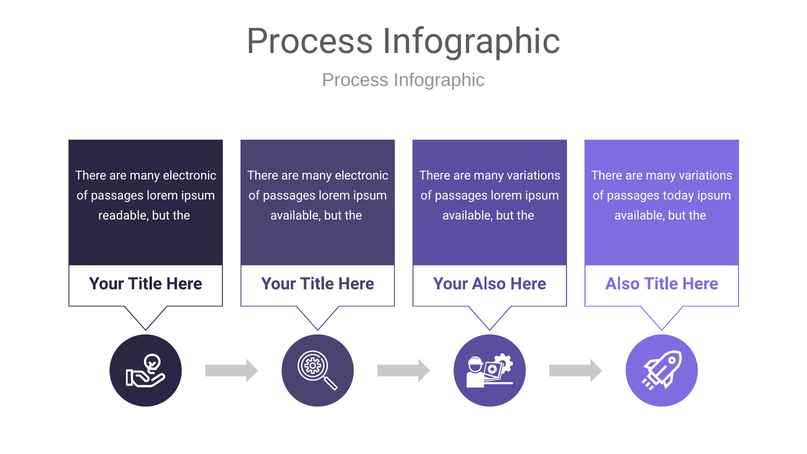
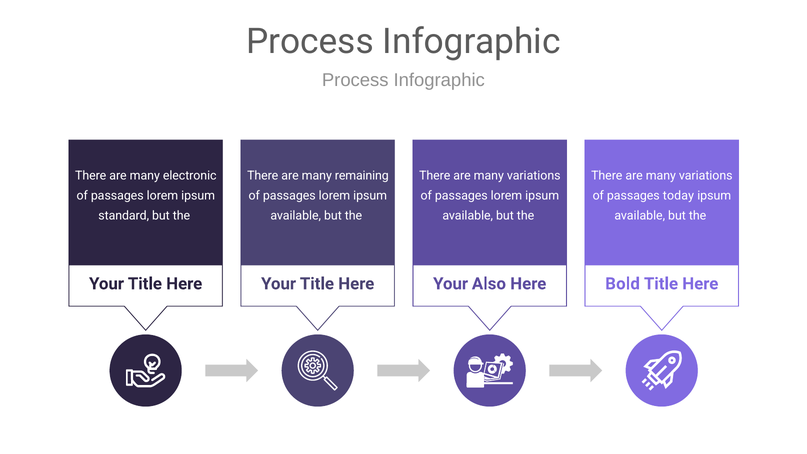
electronic: electronic -> remaining (362, 176)
readable: readable -> standard (124, 216)
Also: Also -> Bold (623, 284)
